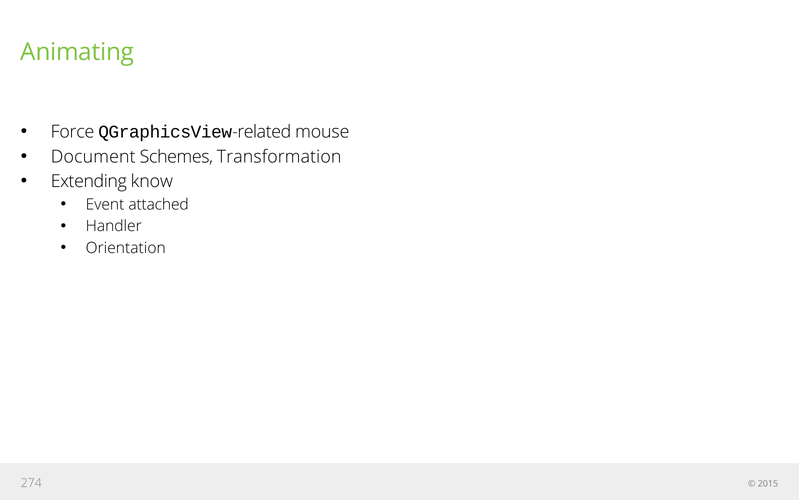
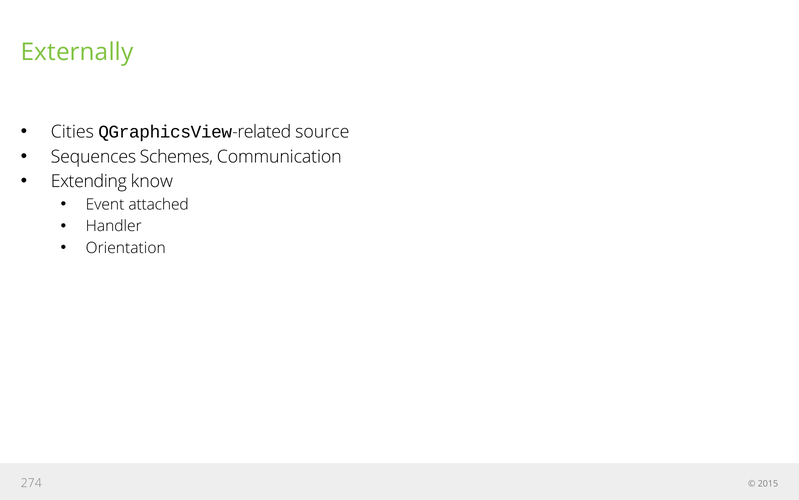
Animating: Animating -> Externally (77, 52)
Force: Force -> Cities (72, 132)
mouse: mouse -> source (322, 132)
Document: Document -> Sequences (93, 156)
Transformation: Transformation -> Communication (279, 156)
